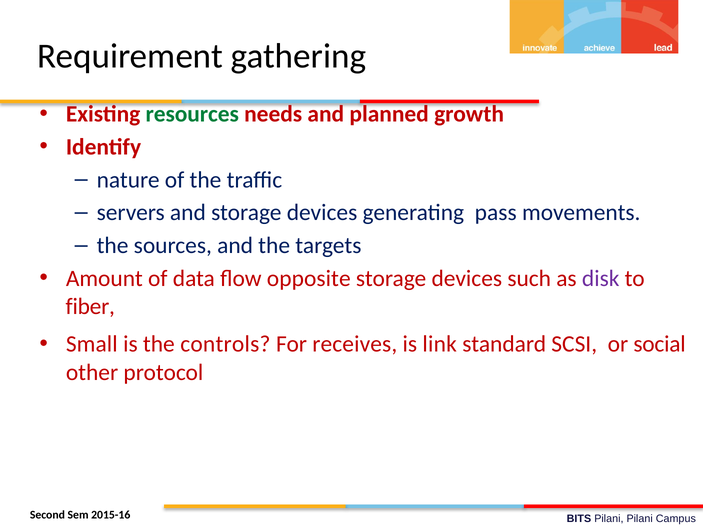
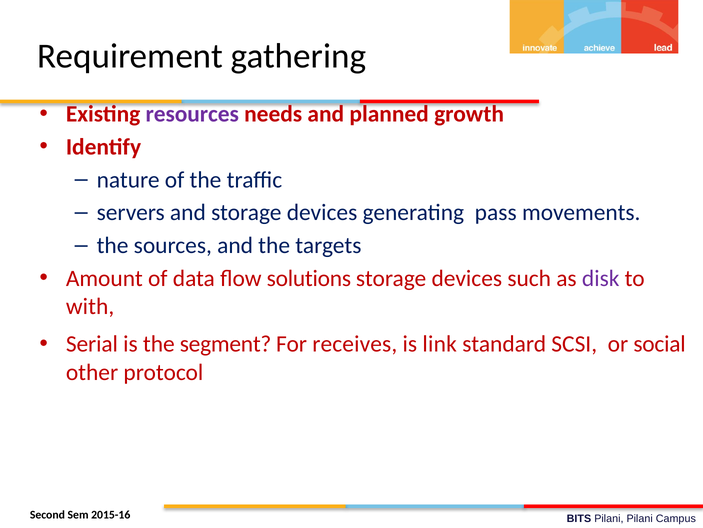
resources colour: green -> purple (192, 114)
opposite: opposite -> solutions (309, 278)
fiber: fiber -> with (90, 306)
Small: Small -> Serial (92, 344)
controls: controls -> segment (226, 344)
